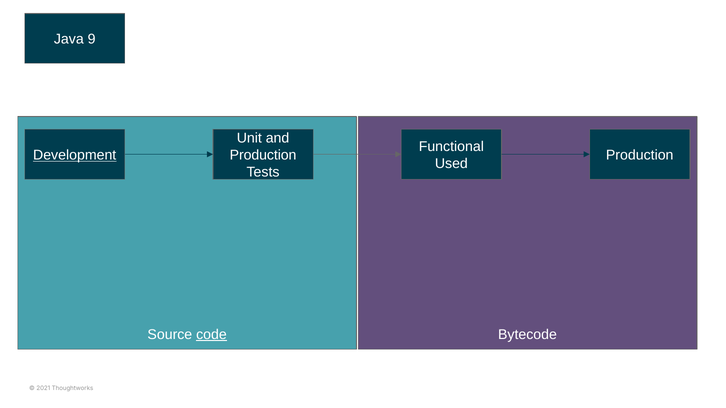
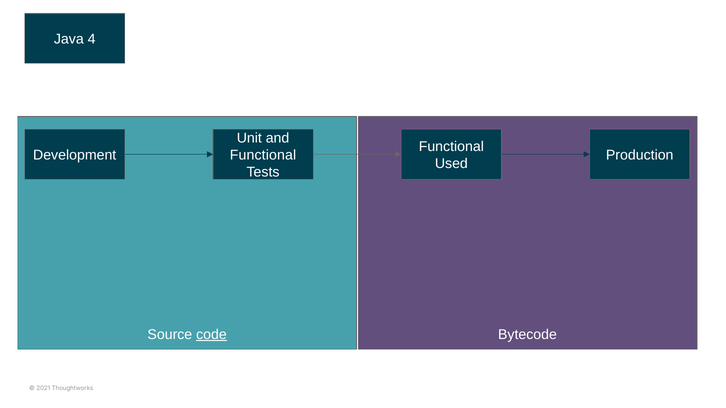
9: 9 -> 4 (92, 39)
Development underline: present -> none (75, 155)
Production: Production -> Functional (263, 155)
